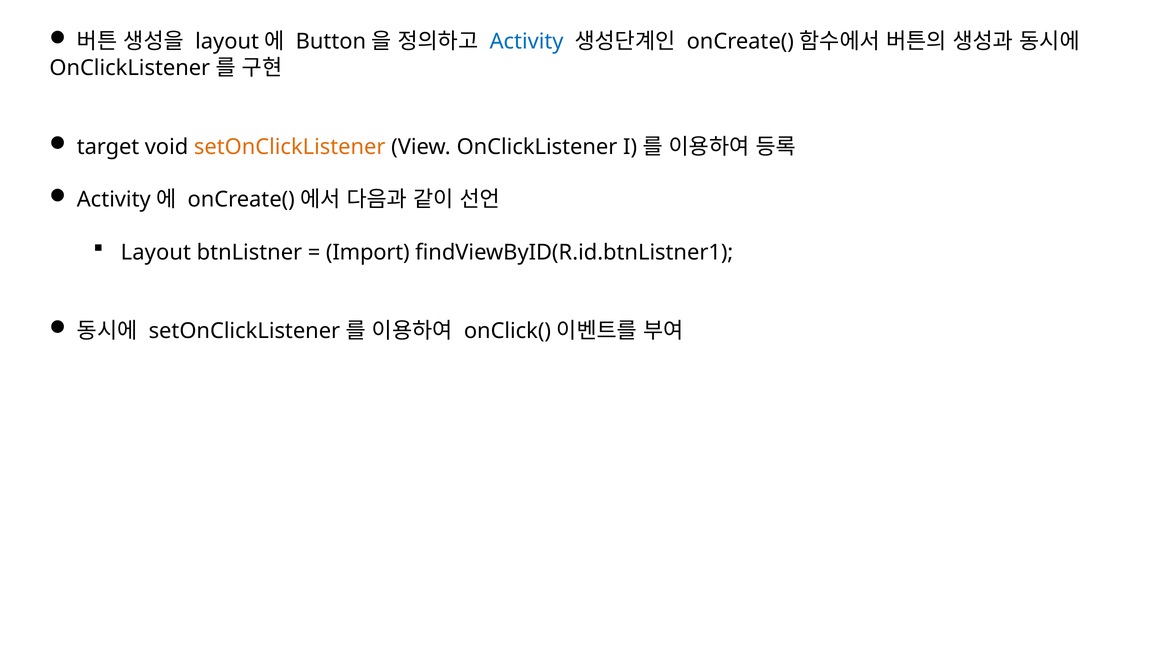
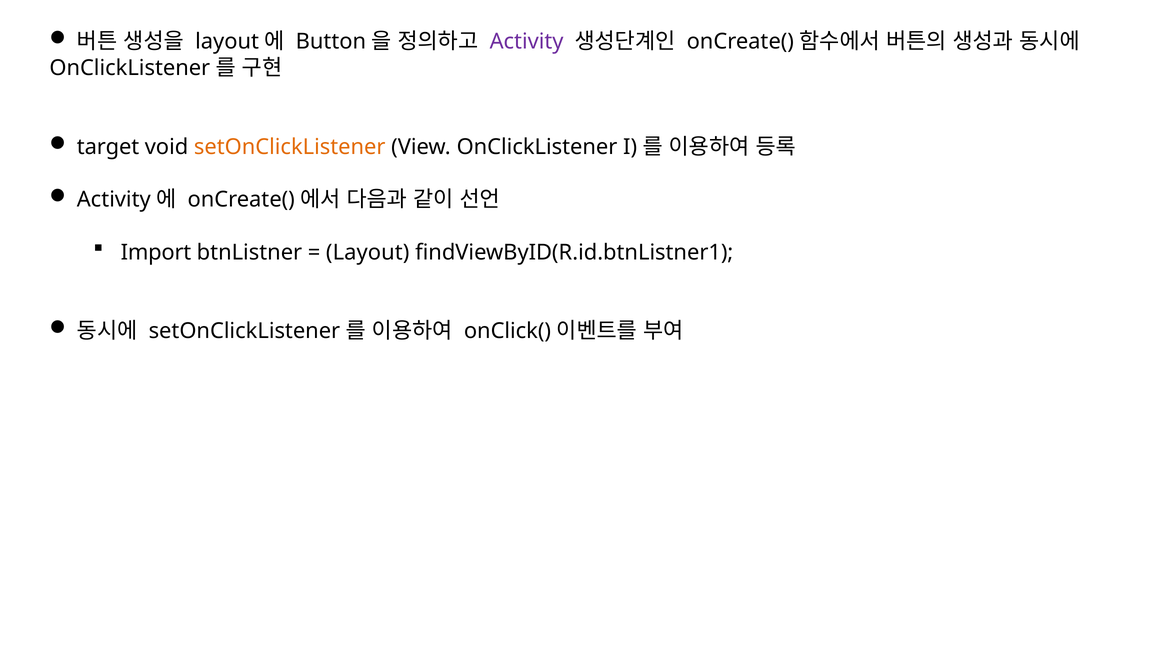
Activity colour: blue -> purple (527, 42)
Layout: Layout -> Import (156, 252)
Import: Import -> Layout (368, 252)
